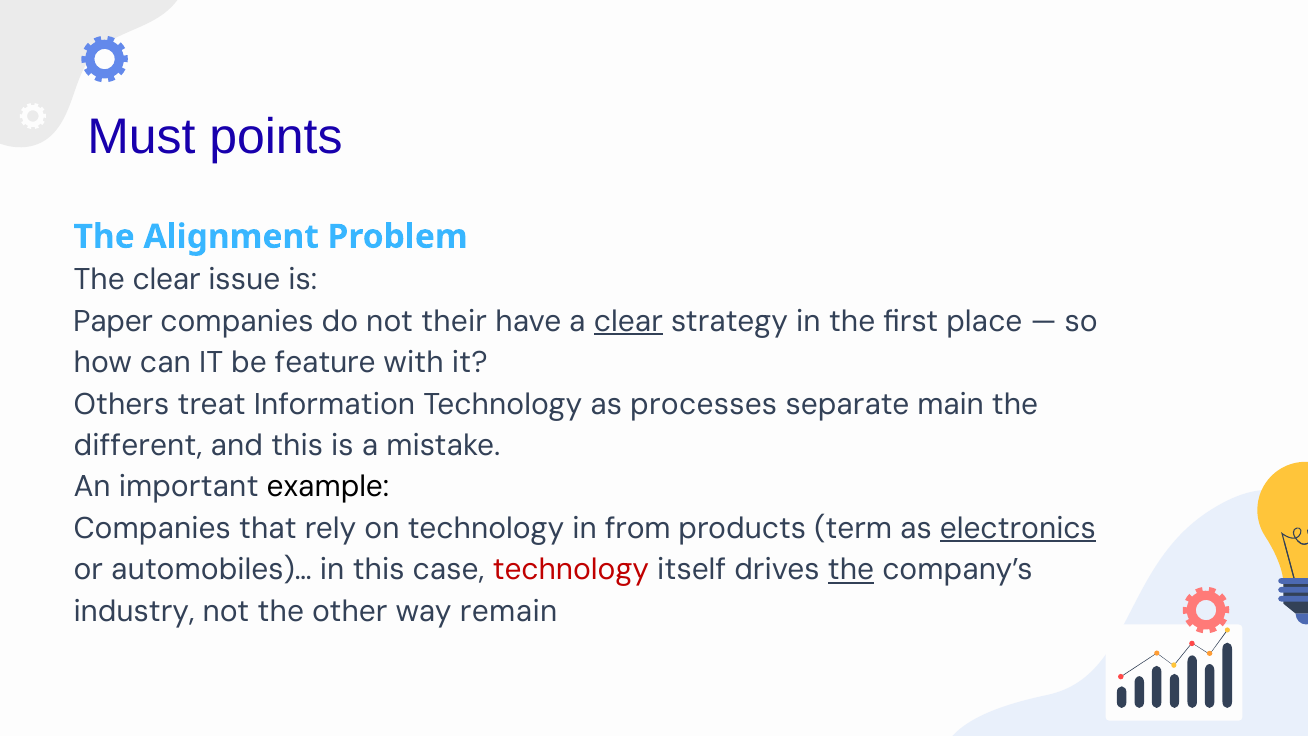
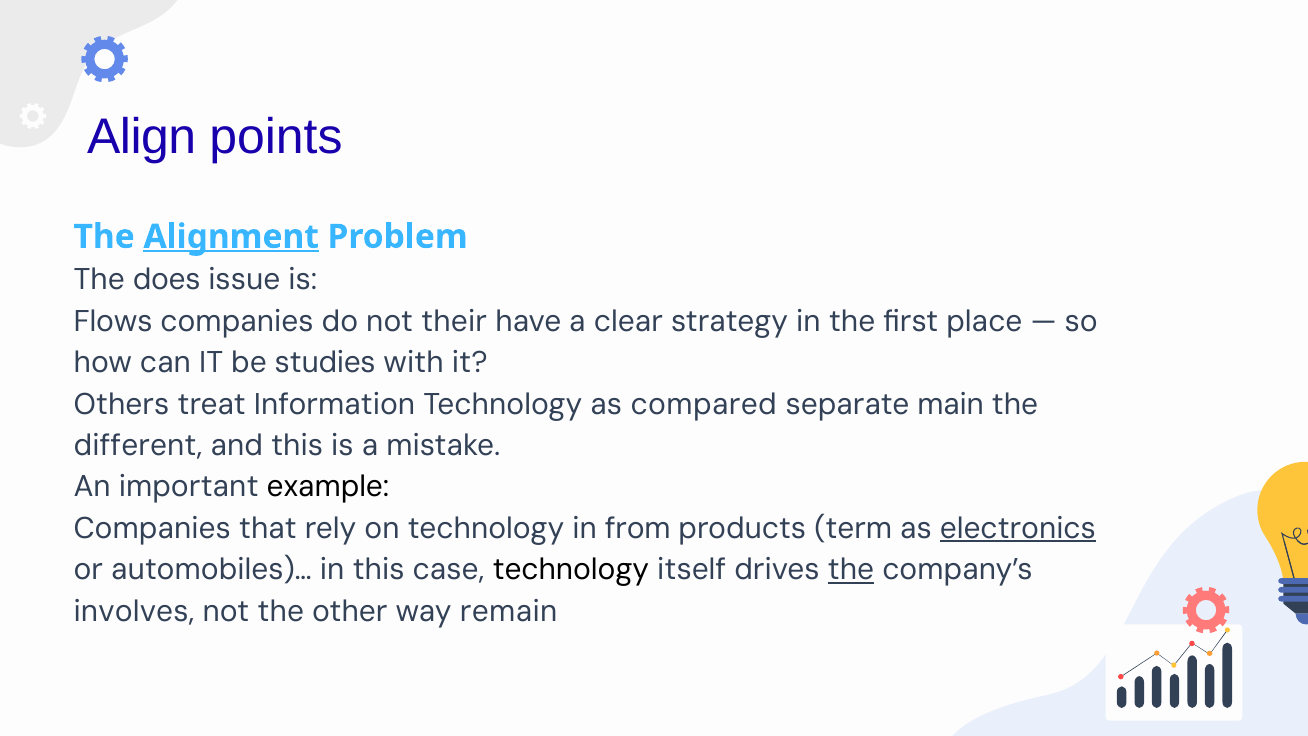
Must: Must -> Align (142, 136)
Alignment underline: none -> present (231, 237)
The clear: clear -> does (167, 280)
Paper: Paper -> Flows (113, 321)
clear underline: present -> none (628, 321)
feature: feature -> studies (325, 363)
processes: processes -> compared (704, 404)
technology colour: red -> black (571, 570)
industry: industry -> involves (134, 611)
